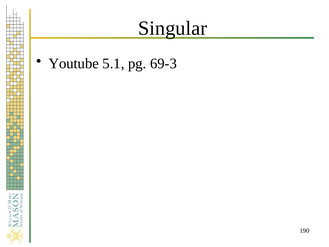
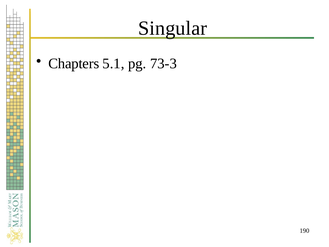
Youtube: Youtube -> Chapters (74, 64)
69-3: 69-3 -> 73-3 (163, 64)
